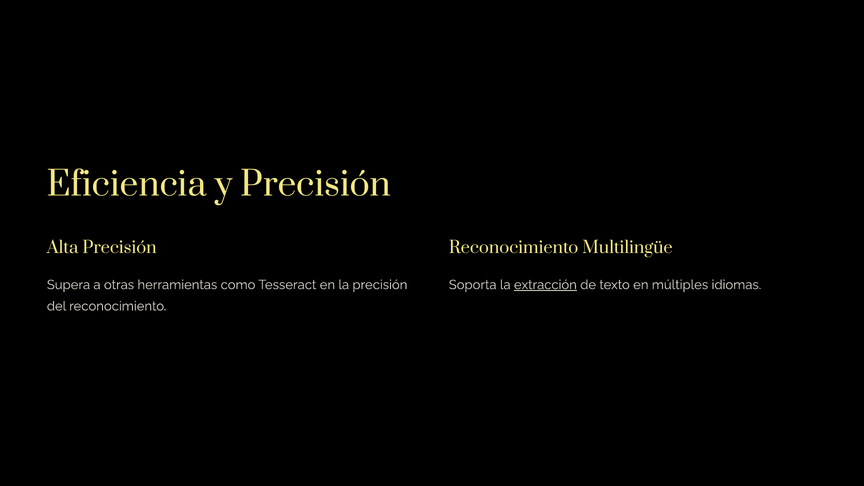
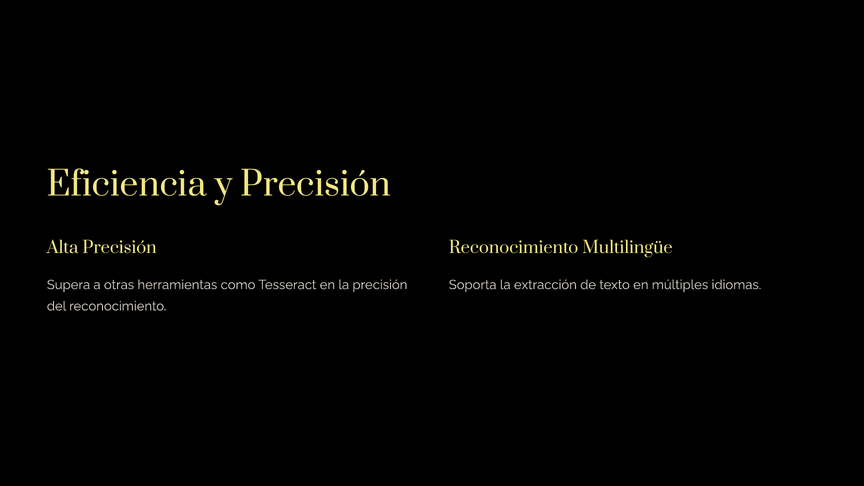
extracción underline: present -> none (545, 285)
